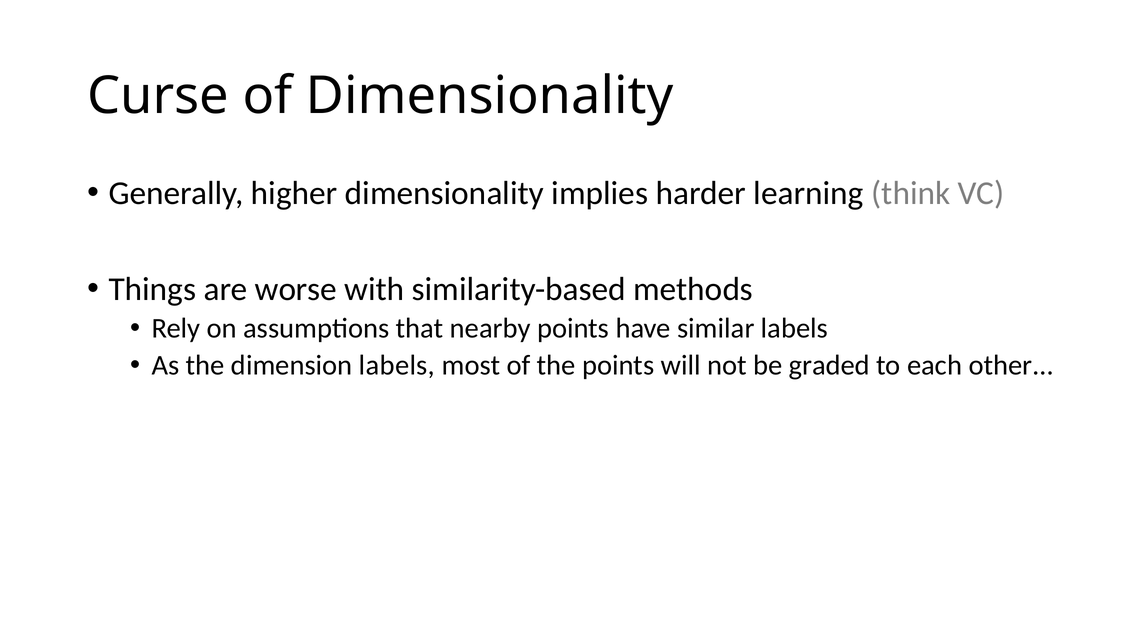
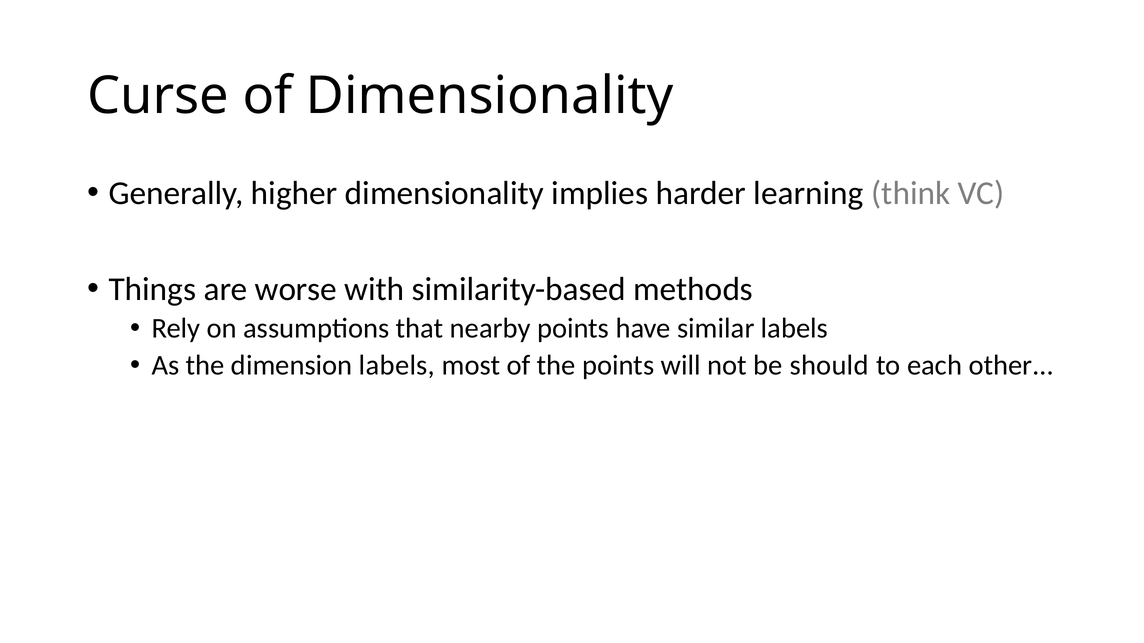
graded: graded -> should (829, 366)
